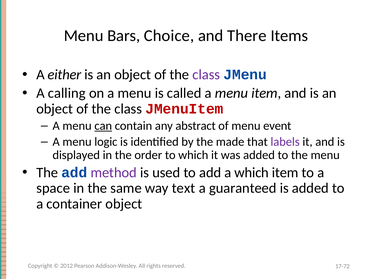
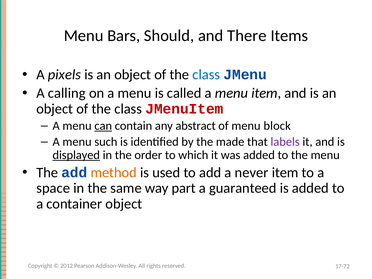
Choice: Choice -> Should (169, 36)
either: either -> pixels (64, 75)
class colour: purple -> blue (206, 75)
event: event -> block (277, 126)
logic: logic -> such (106, 142)
displayed underline: none -> present (76, 155)
method colour: purple -> orange (114, 172)
a which: which -> never (252, 172)
text: text -> part (184, 188)
